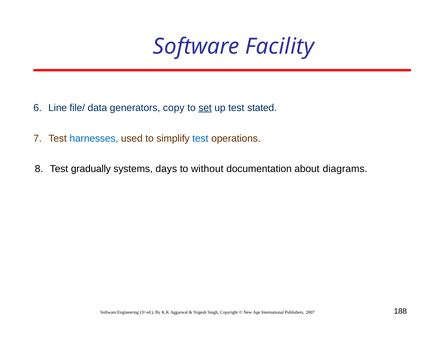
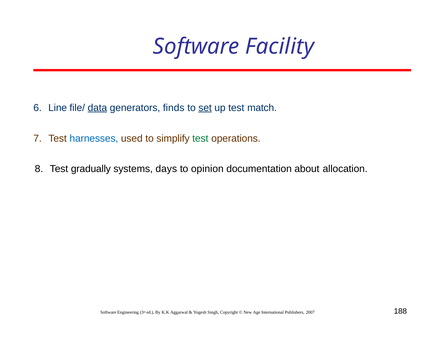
data underline: none -> present (97, 108)
copy: copy -> finds (174, 108)
stated: stated -> match (262, 108)
test colour: blue -> green (200, 138)
without: without -> opinion (207, 169)
diagrams: diagrams -> allocation (345, 169)
